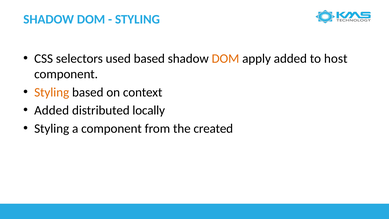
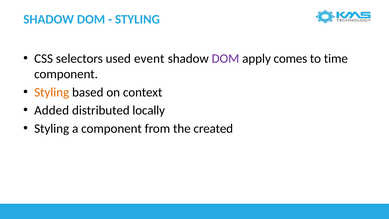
used based: based -> event (149, 58)
DOM colour: orange -> purple (225, 58)
apply added: added -> comes (290, 58)
host: host -> time (336, 58)
